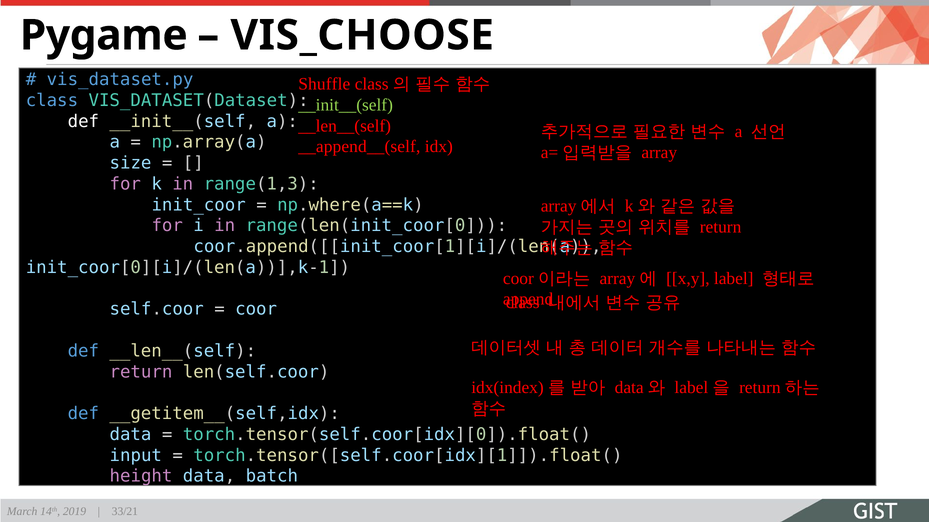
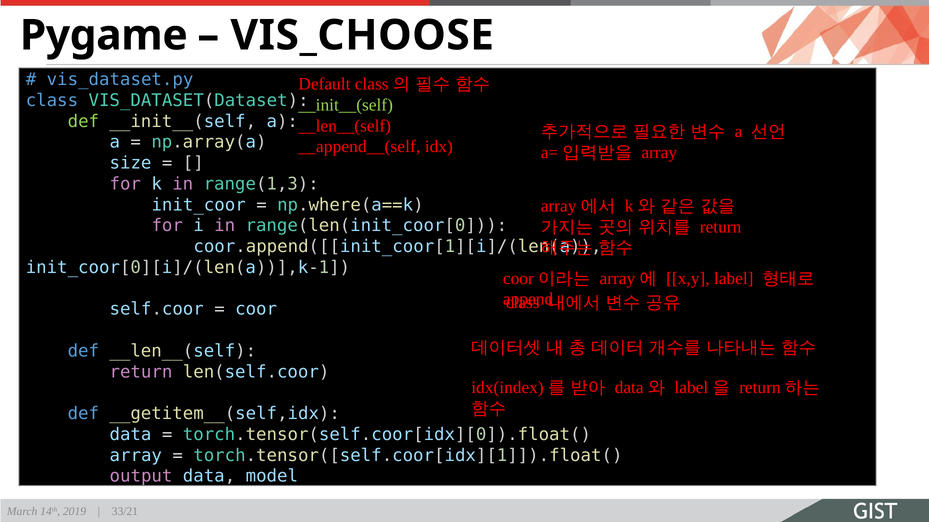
Shuffle: Shuffle -> Default (324, 84)
def colour: white -> light green (83, 121)
input: input -> array (136, 456)
height: height -> output (141, 477)
batch: batch -> model (272, 477)
